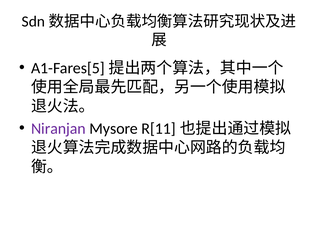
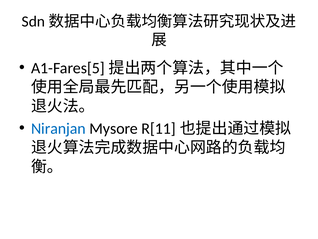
Niranjan colour: purple -> blue (58, 128)
